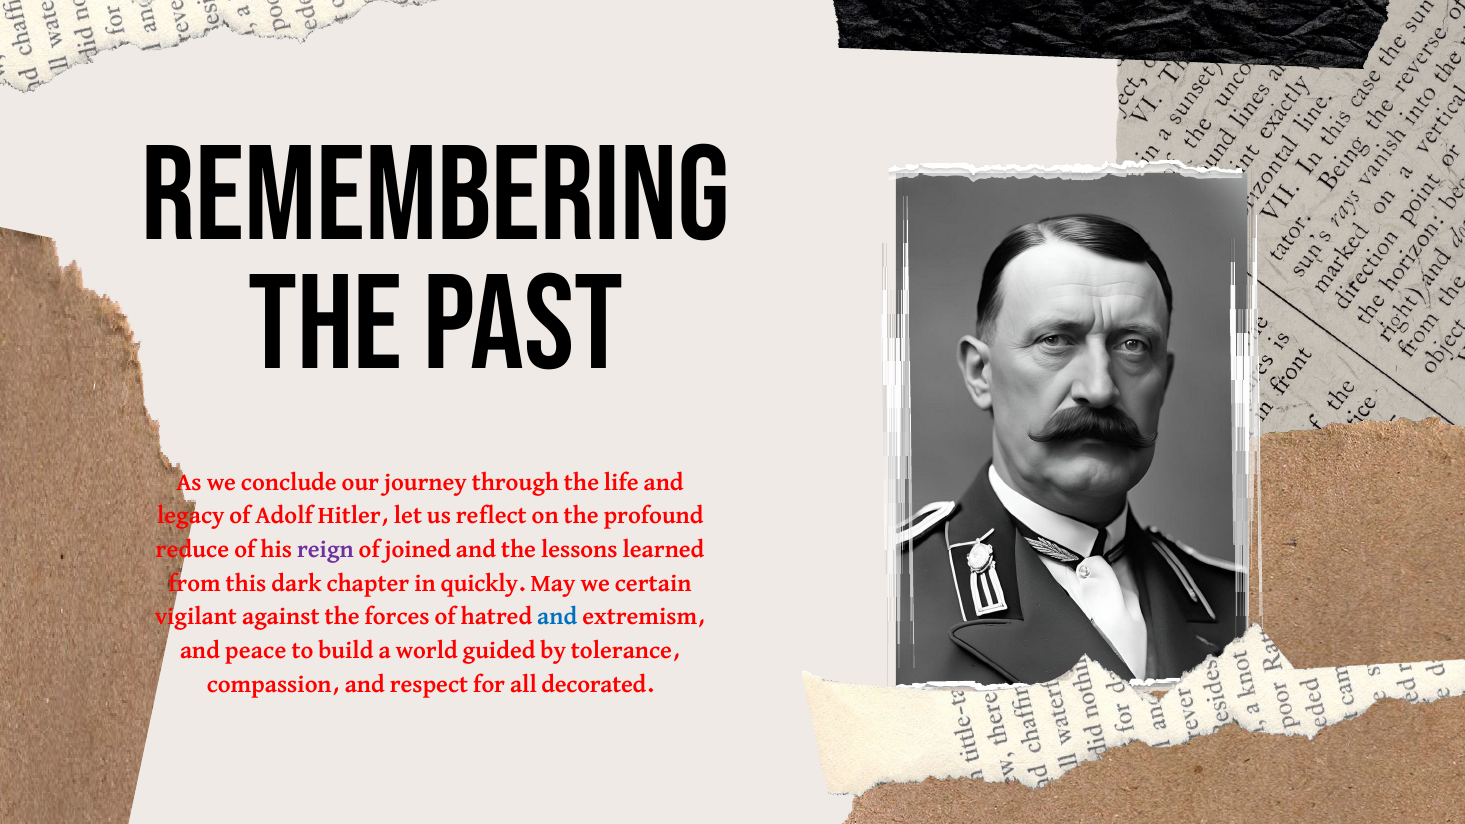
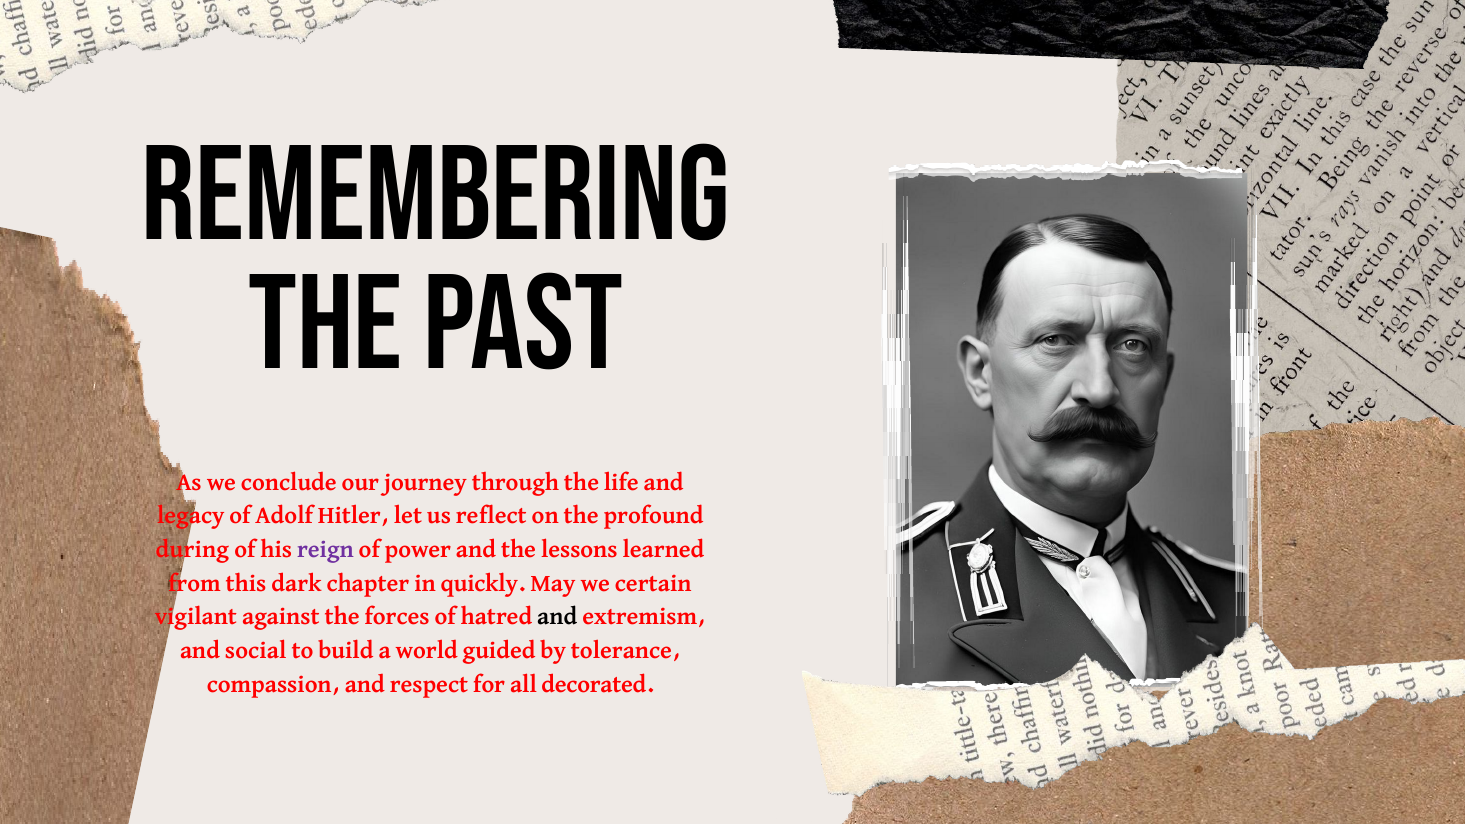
reduce: reduce -> during (192, 550)
joined: joined -> power (418, 550)
and colour: blue -> black (557, 617)
peace: peace -> social (256, 651)
